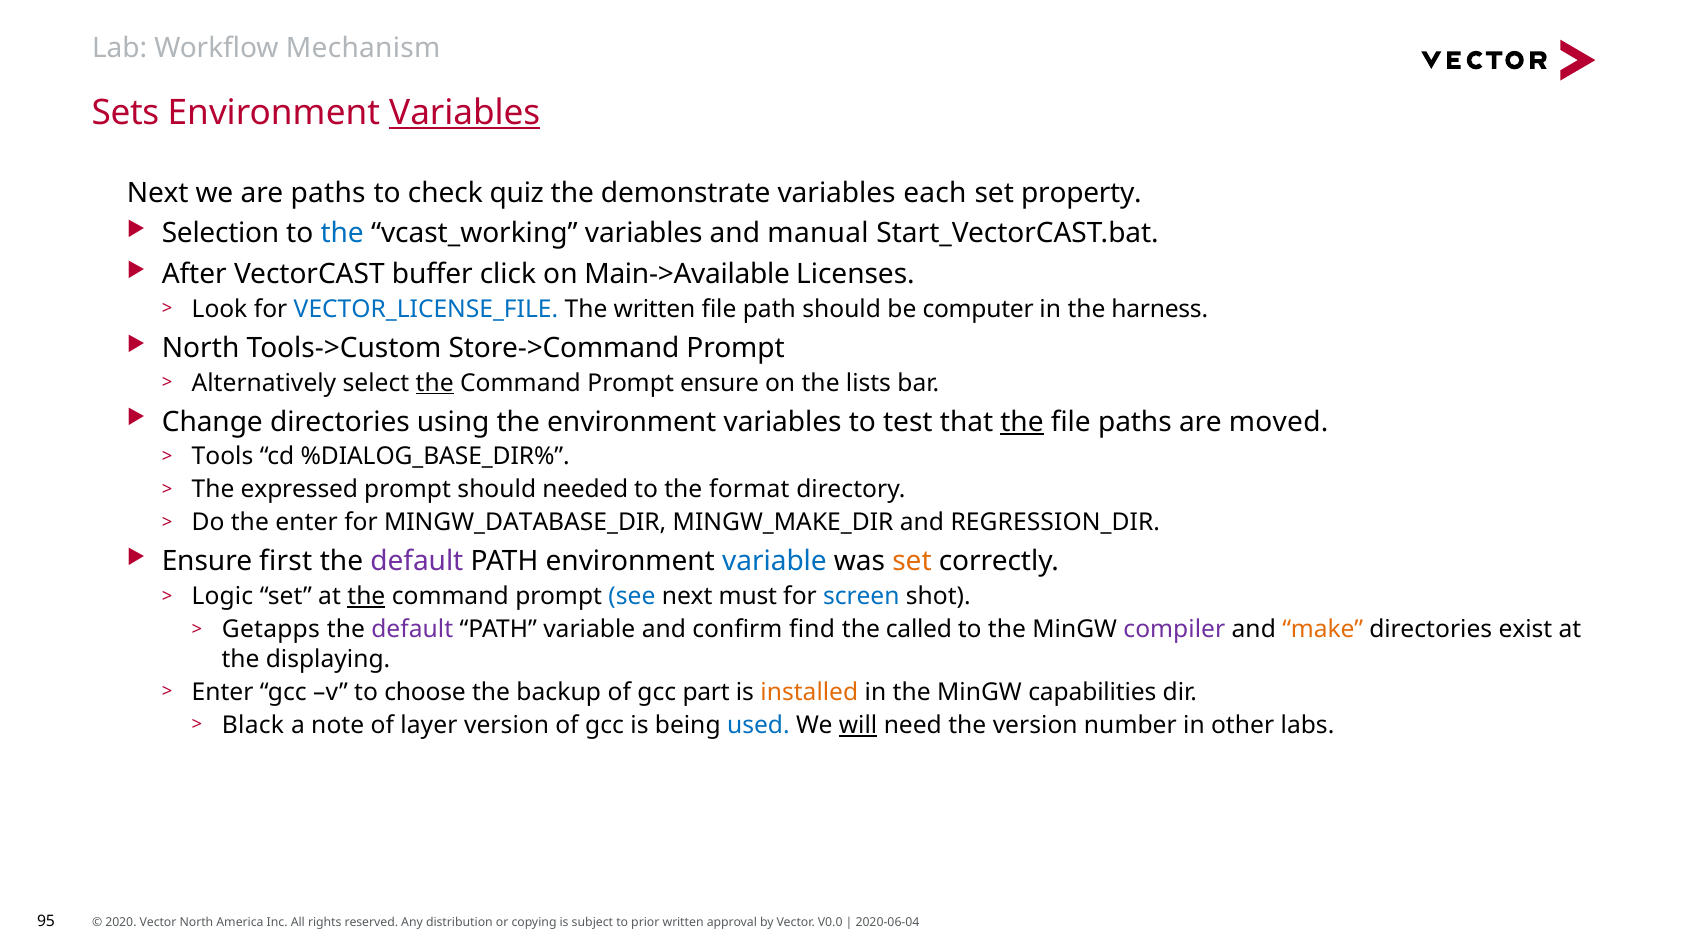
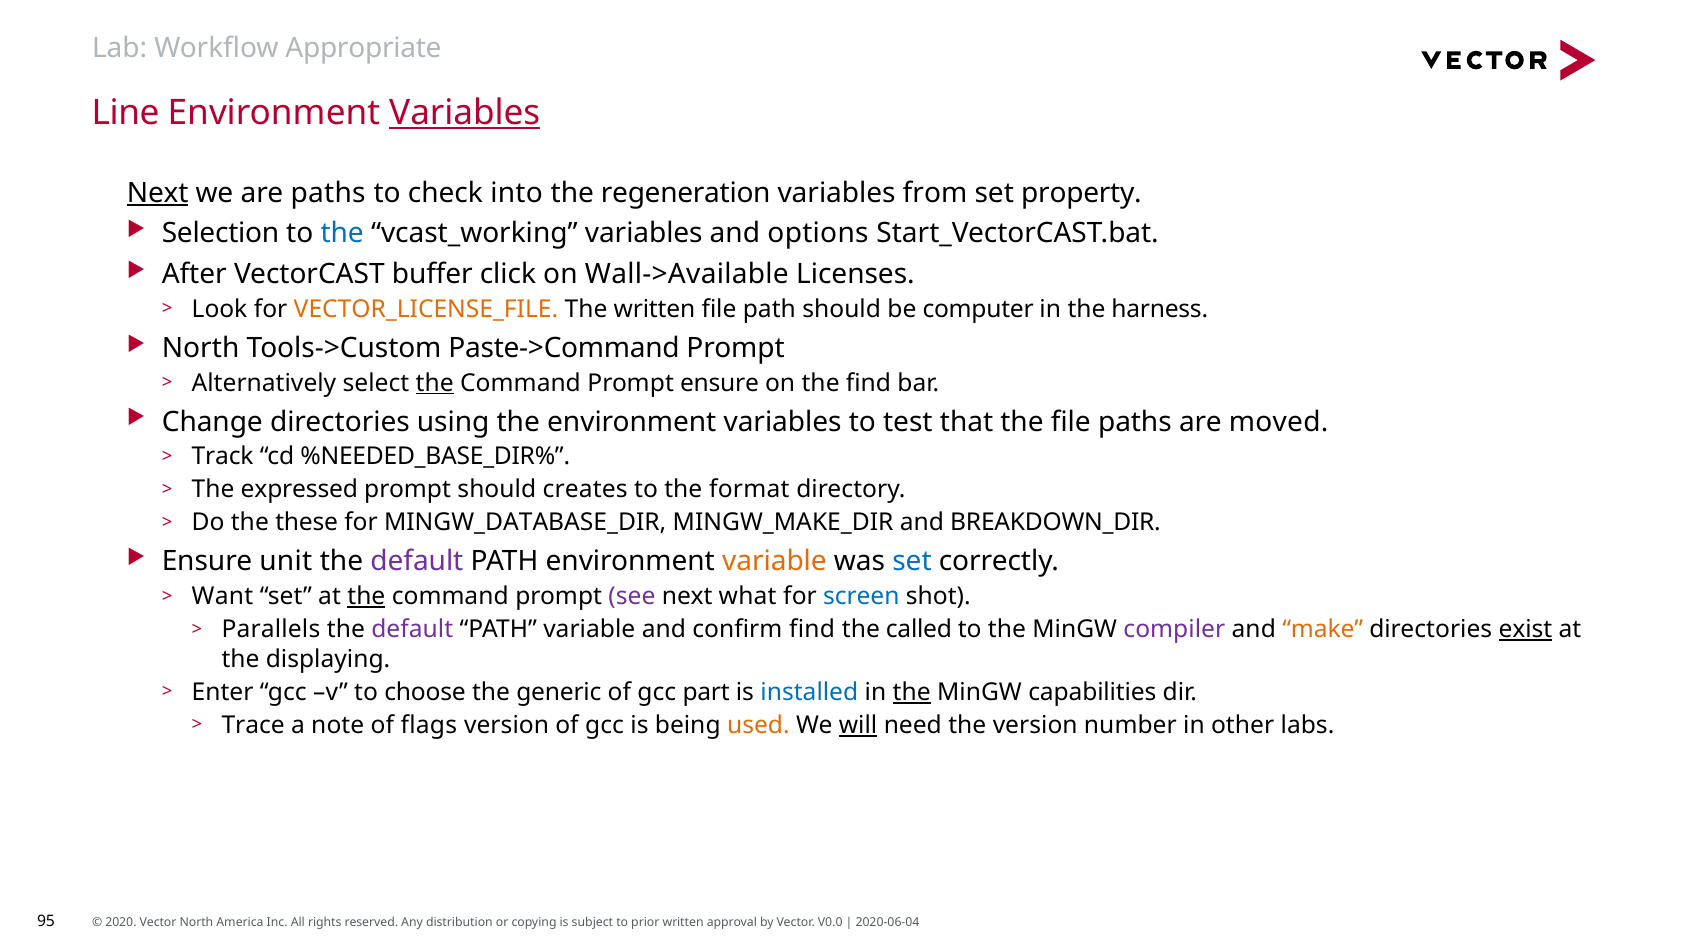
Mechanism: Mechanism -> Appropriate (363, 49)
Sets: Sets -> Line (125, 113)
Next underline: none -> present (158, 193)
quiz: quiz -> into (517, 193)
demonstrate: demonstrate -> regeneration (686, 193)
each: each -> from (935, 193)
manual: manual -> options (818, 234)
Main->Available: Main->Available -> Wall->Available (687, 274)
VECTOR_LICENSE_FILE colour: blue -> orange (426, 309)
Store->Command: Store->Command -> Paste->Command (564, 348)
the lists: lists -> find (868, 383)
the underline: present -> none (1022, 422)
Tools: Tools -> Track (223, 457)
%DIALOG_BASE_DIR%: %DIALOG_BASE_DIR% -> %NEEDED_BASE_DIR% (435, 457)
needed: needed -> creates (585, 490)
the enter: enter -> these (307, 523)
REGRESSION_DIR: REGRESSION_DIR -> BREAKDOWN_DIR (1055, 523)
first: first -> unit (286, 562)
variable colour: blue -> orange (774, 562)
set colour: orange -> blue (912, 562)
Logic: Logic -> Want (222, 597)
see colour: blue -> purple (632, 597)
must: must -> what (748, 597)
Getapps: Getapps -> Parallels (271, 630)
exist underline: none -> present (1525, 630)
backup: backup -> generic (559, 692)
installed colour: orange -> blue (809, 692)
the underline: none -> present (912, 692)
Black: Black -> Trace (253, 726)
layer: layer -> flags (429, 726)
used colour: blue -> orange (758, 726)
